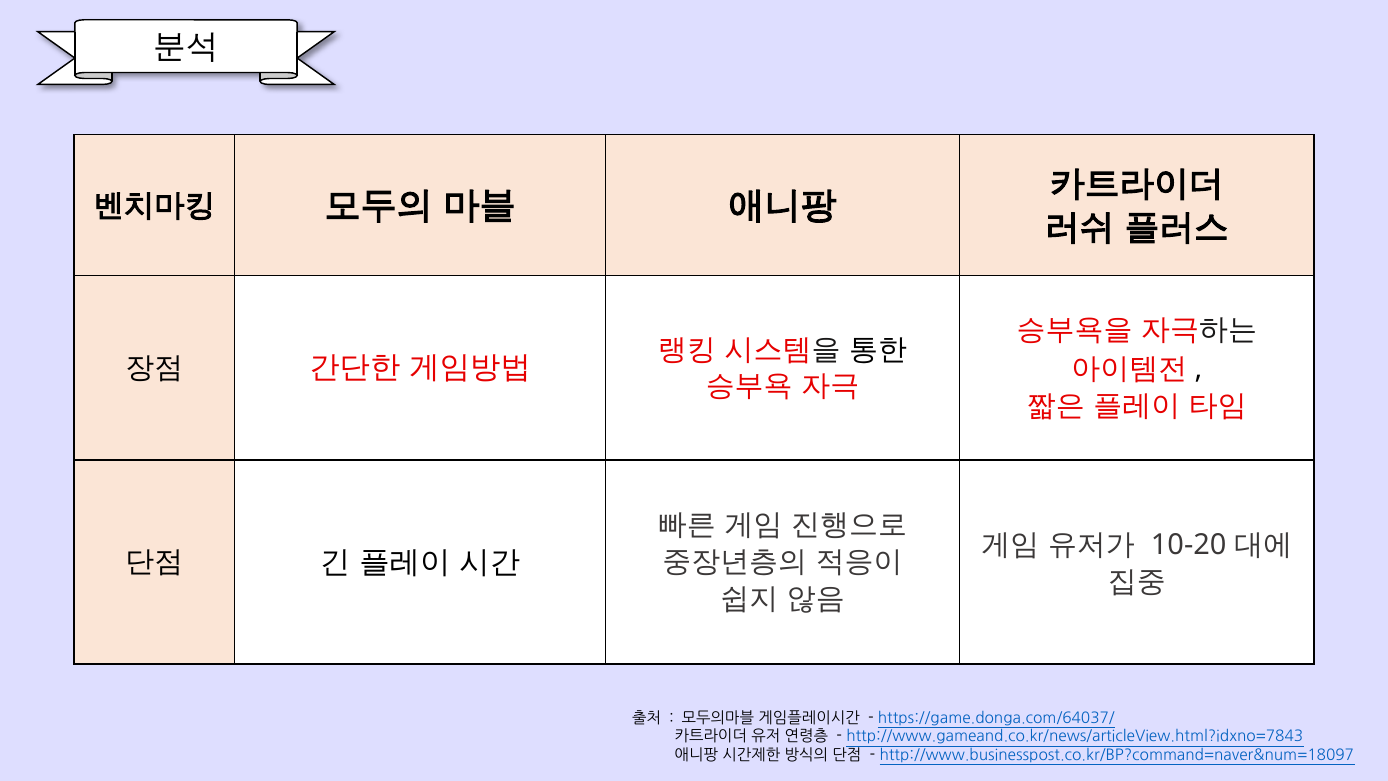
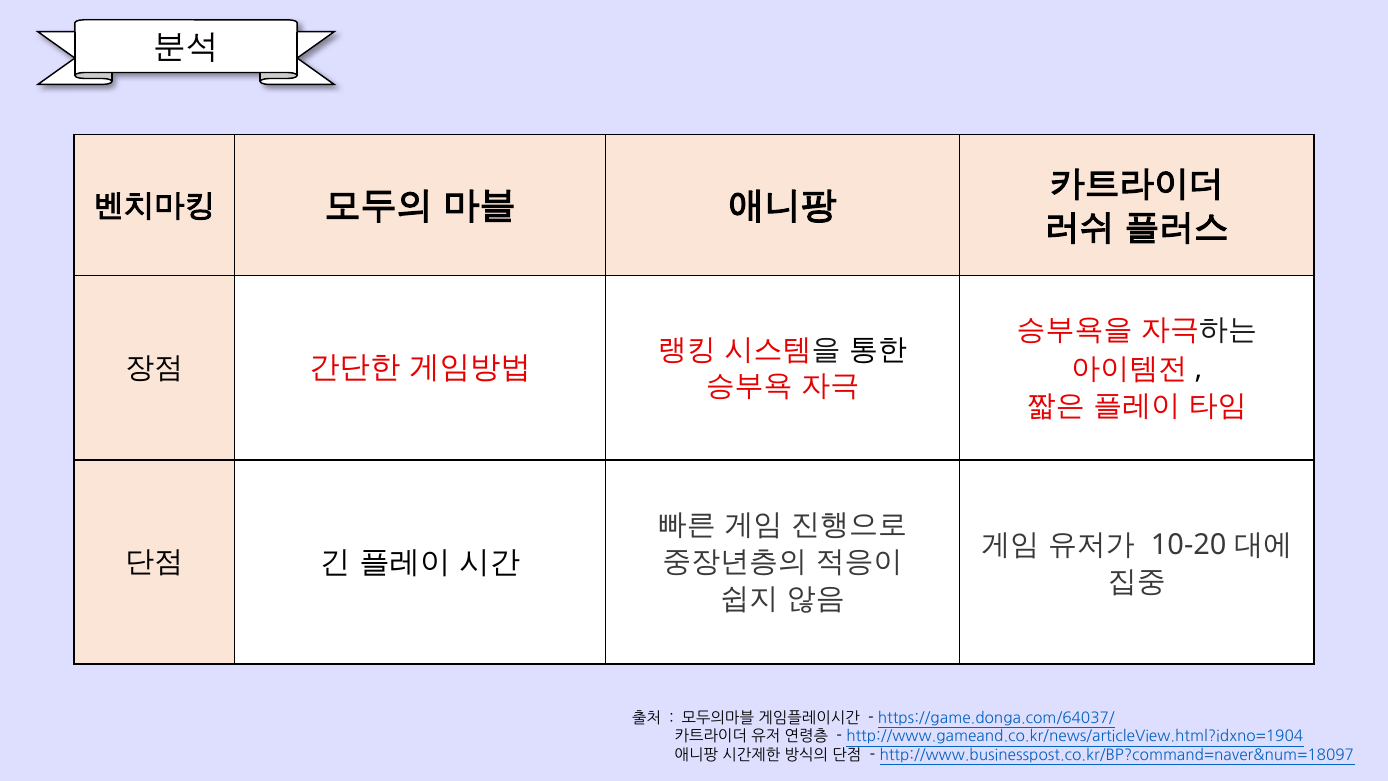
http://www.gameand.co.kr/news/articleView.html?idxno=7843: http://www.gameand.co.kr/news/articleView.html?idxno=7843 -> http://www.gameand.co.kr/news/articleView.html?idxno=1904 (1075, 736)
